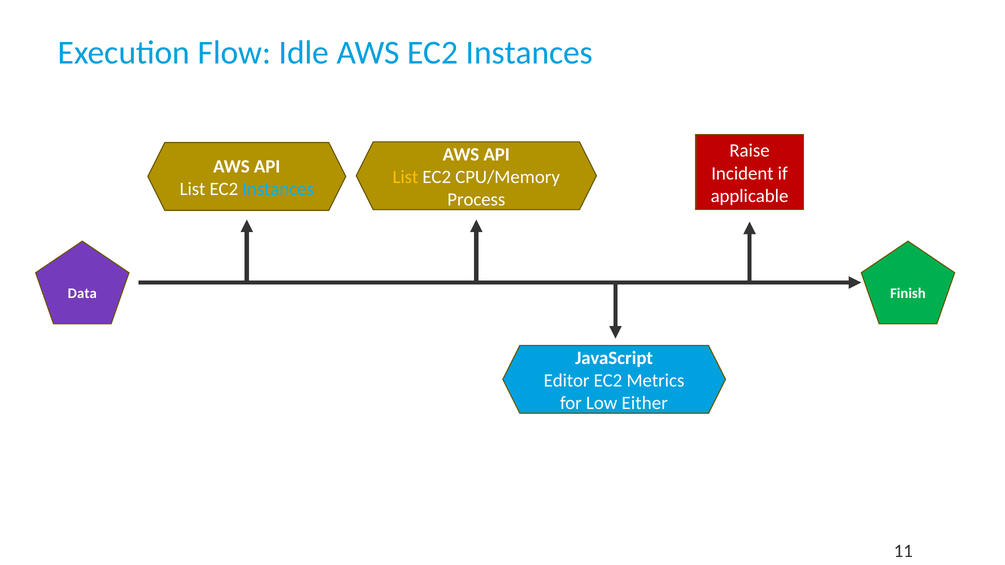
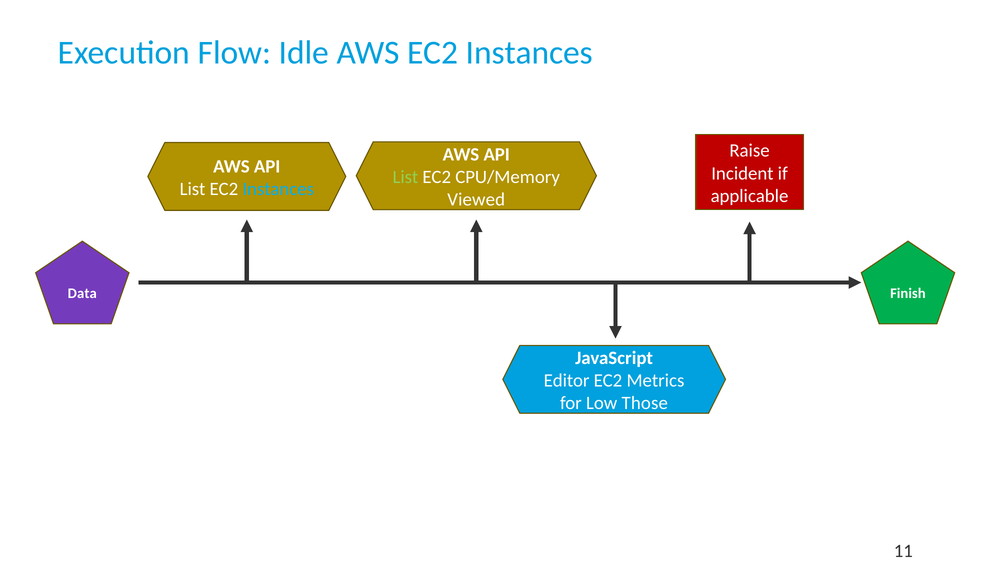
List colour: yellow -> light green (405, 177)
Process: Process -> Viewed (476, 200)
Either: Either -> Those (645, 403)
